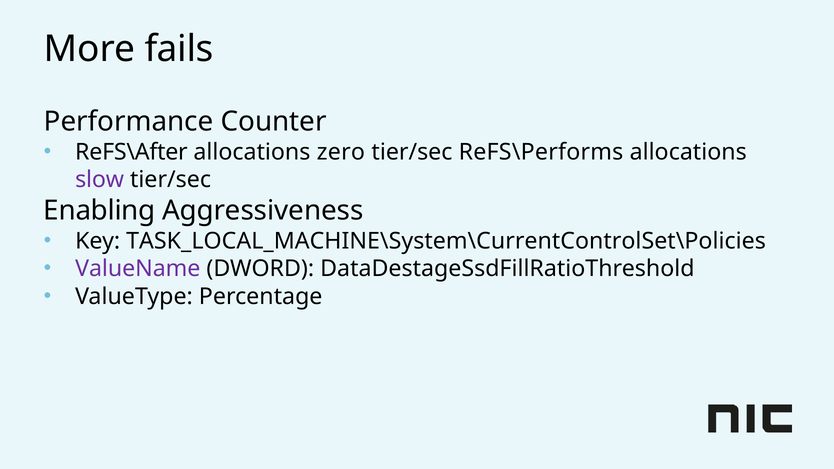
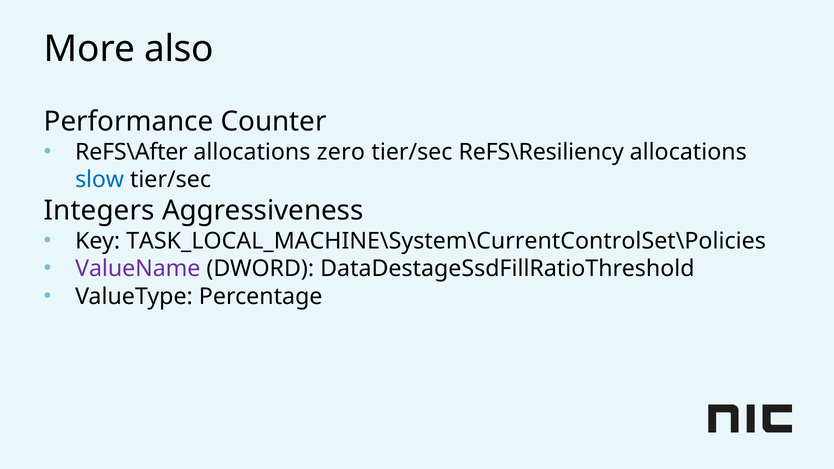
fails: fails -> also (179, 49)
ReFS\Performs: ReFS\Performs -> ReFS\Resiliency (541, 152)
slow colour: purple -> blue (100, 180)
Enabling: Enabling -> Integers (99, 211)
